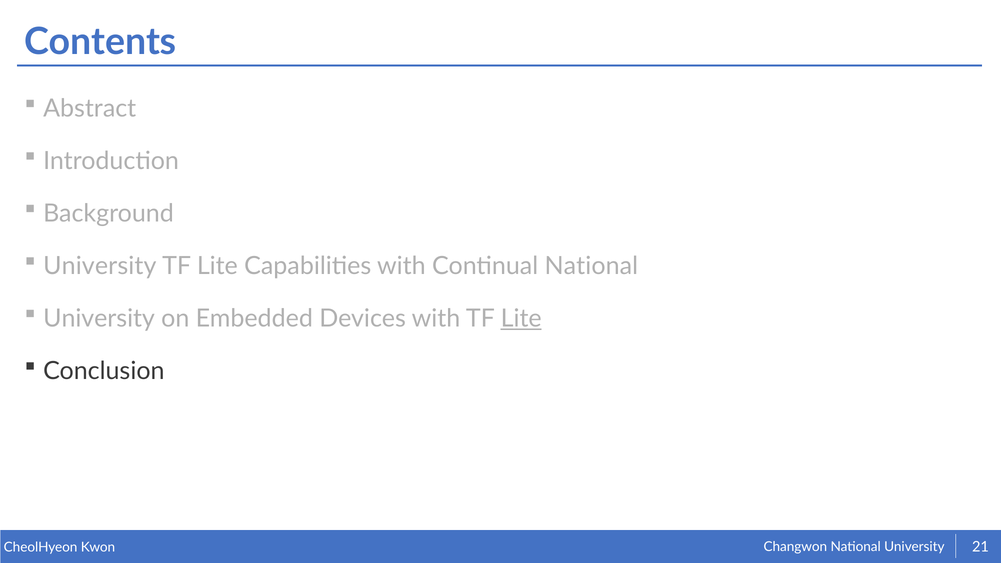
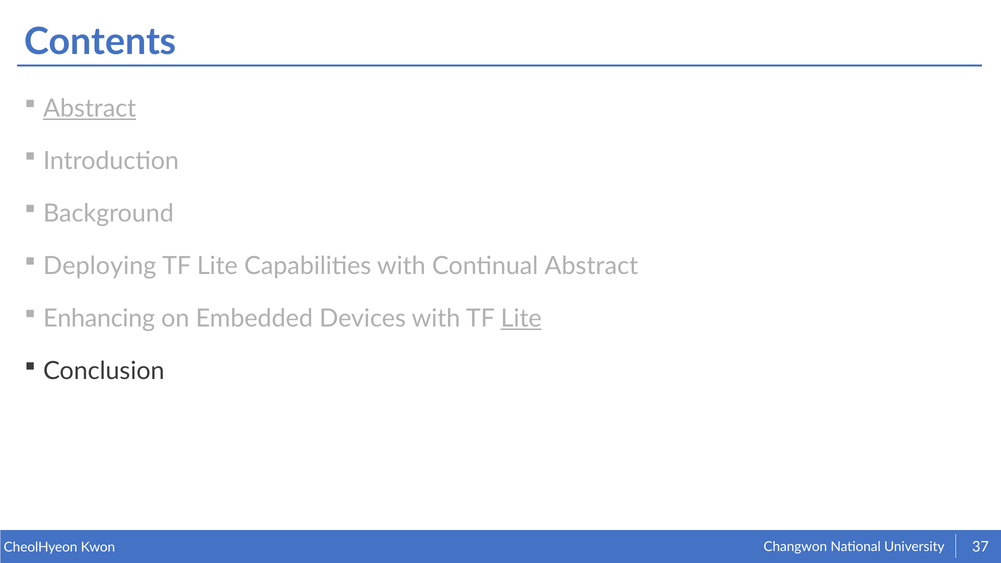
Abstract underline: none -> present (90, 109)
University: University -> Deploying (100, 266)
Continual National: National -> Abstract (591, 266)
University: University -> Enhancing (99, 318)
21: 21 -> 37 (980, 547)
